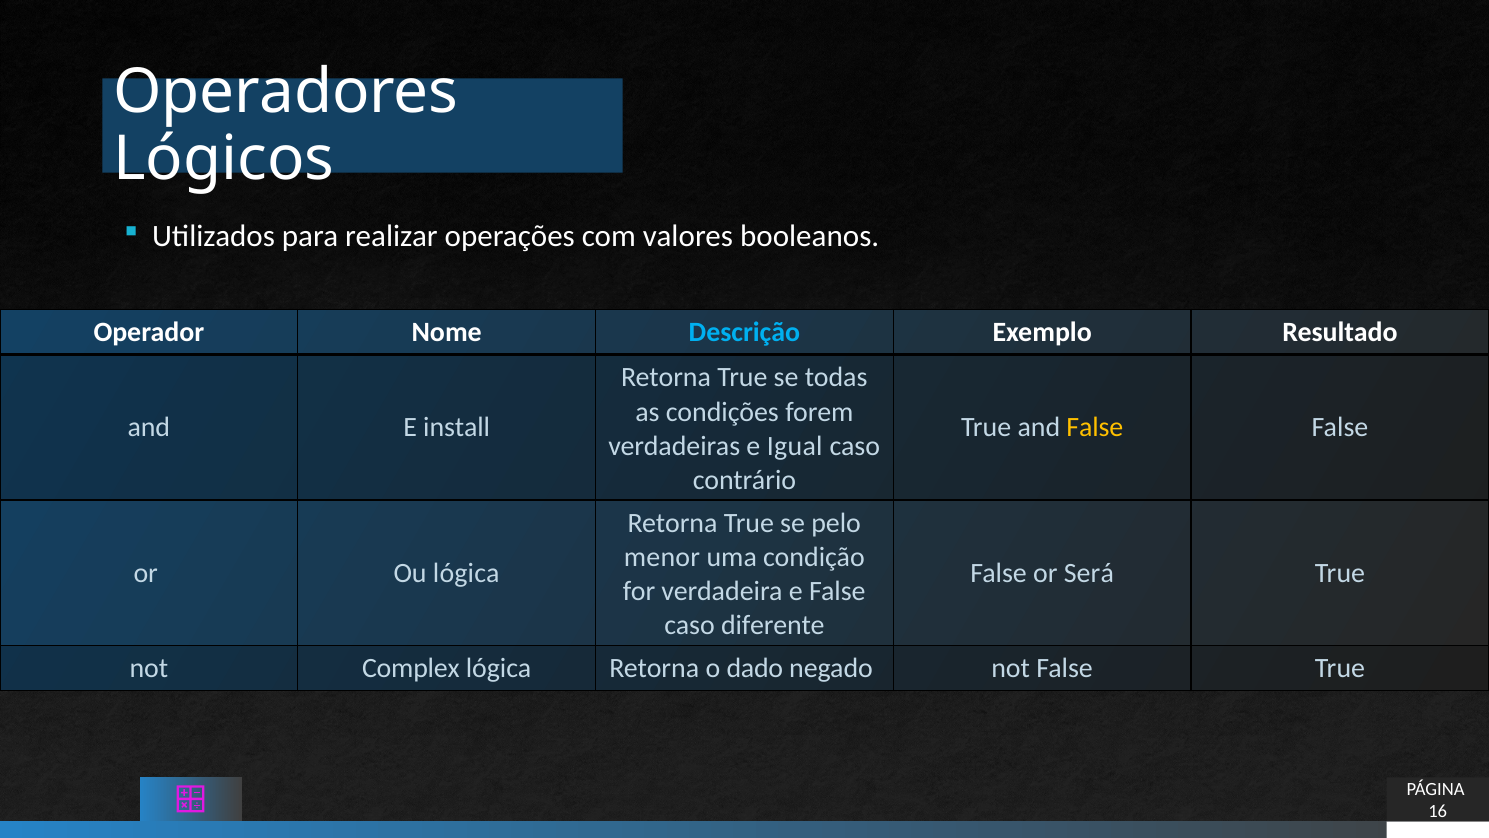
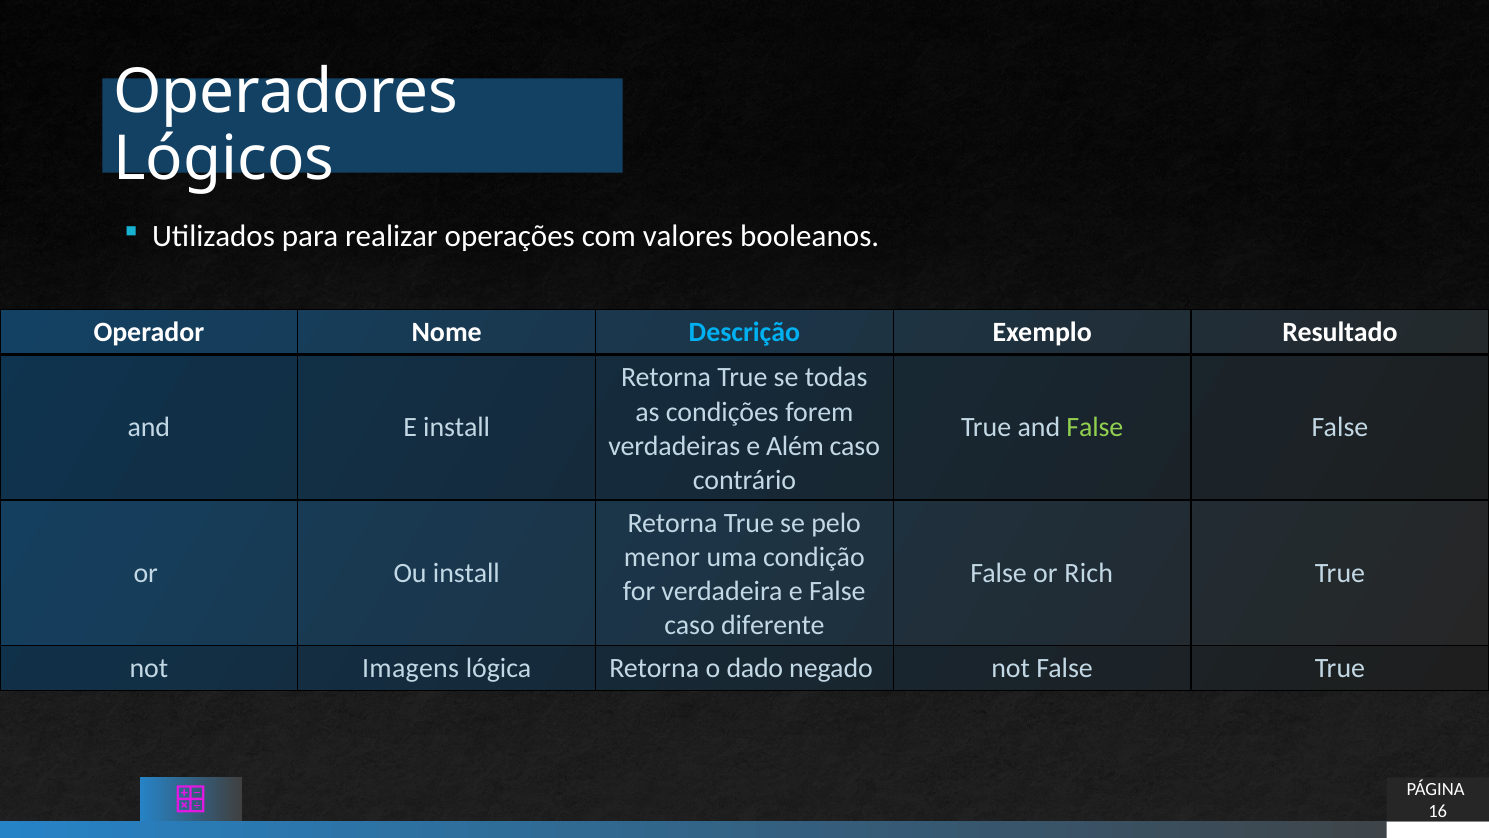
False colour: yellow -> light green (1095, 428)
Igual: Igual -> Além (795, 446)
Ou lógica: lógica -> install (466, 573)
Será: Será -> Rich (1089, 573)
Complex: Complex -> Imagens (411, 668)
